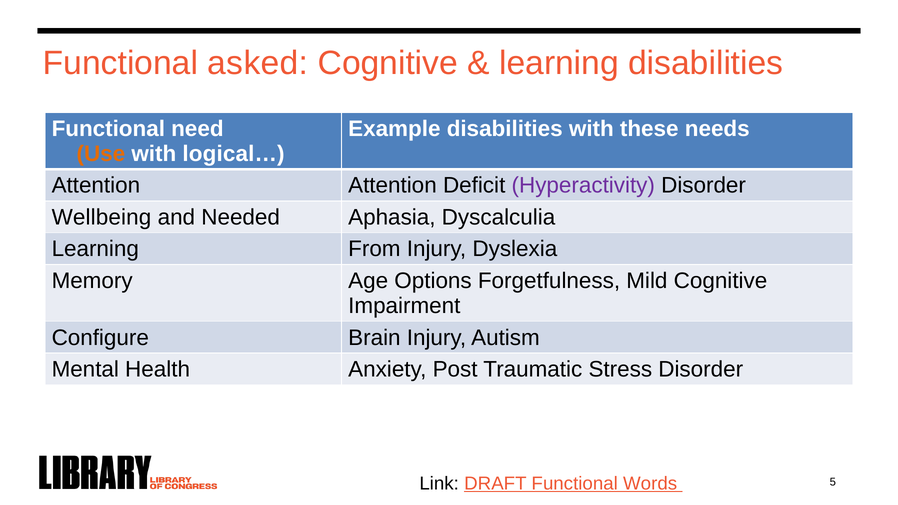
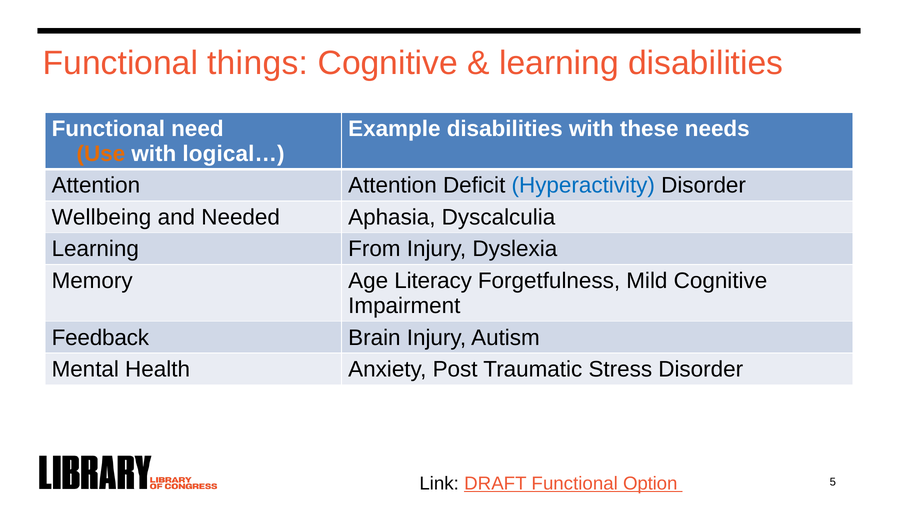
asked: asked -> things (258, 63)
Hyperactivity colour: purple -> blue (583, 185)
Options: Options -> Literacy (433, 281)
Configure: Configure -> Feedback (100, 338)
Words: Words -> Option (650, 483)
